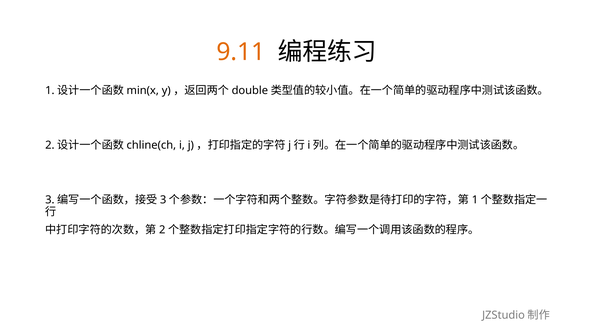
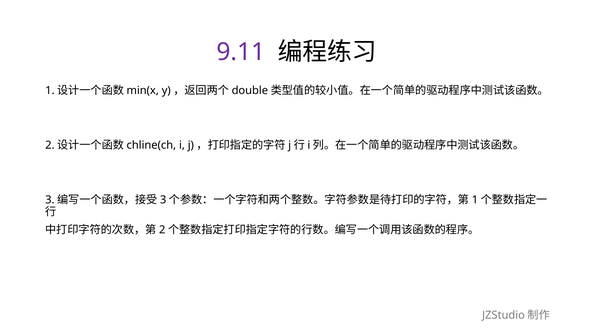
9.11 colour: orange -> purple (241, 52)
